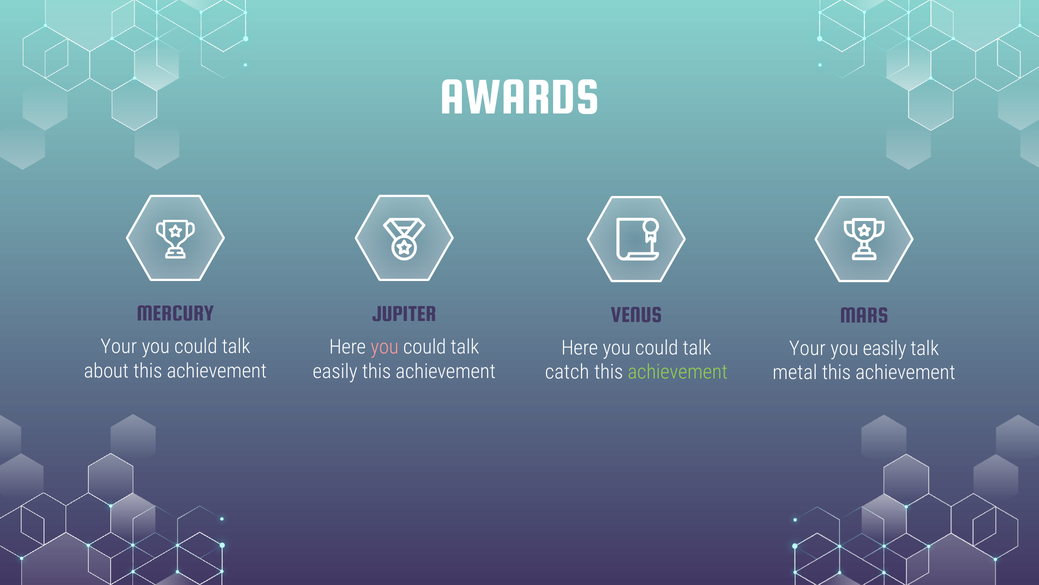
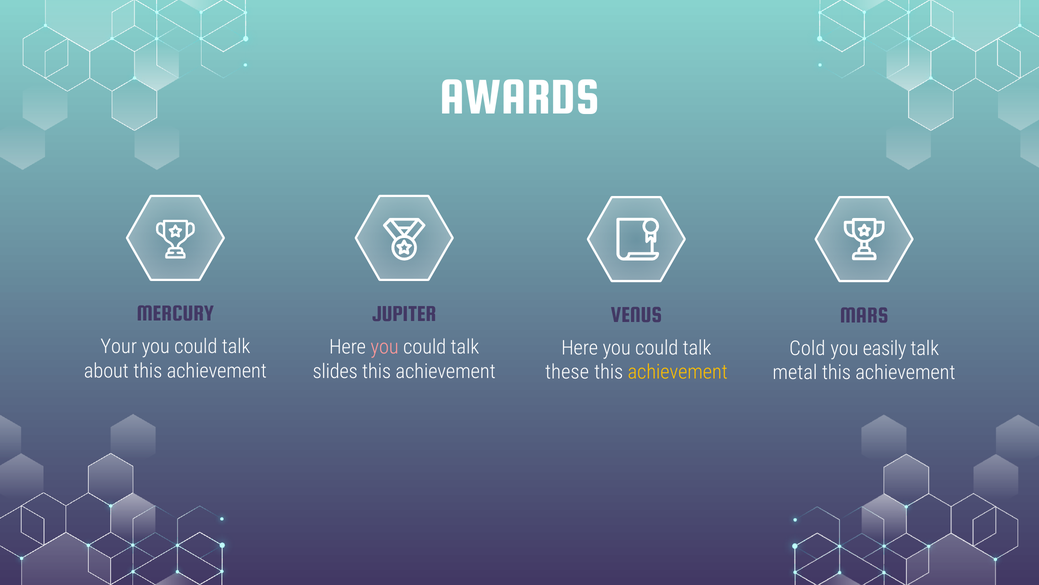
Your: Your -> Cold (807, 348)
easily: easily -> slides (335, 371)
catch: catch -> these (567, 372)
achievement colour: light green -> yellow (678, 372)
